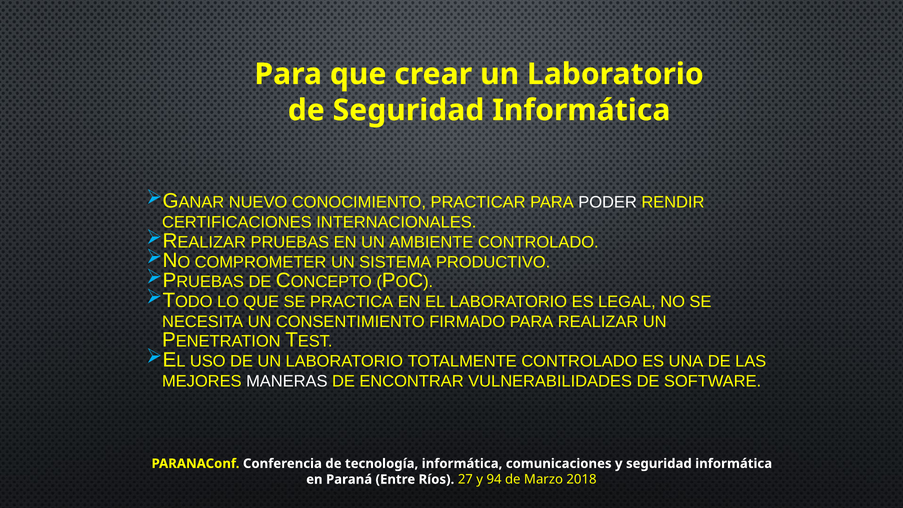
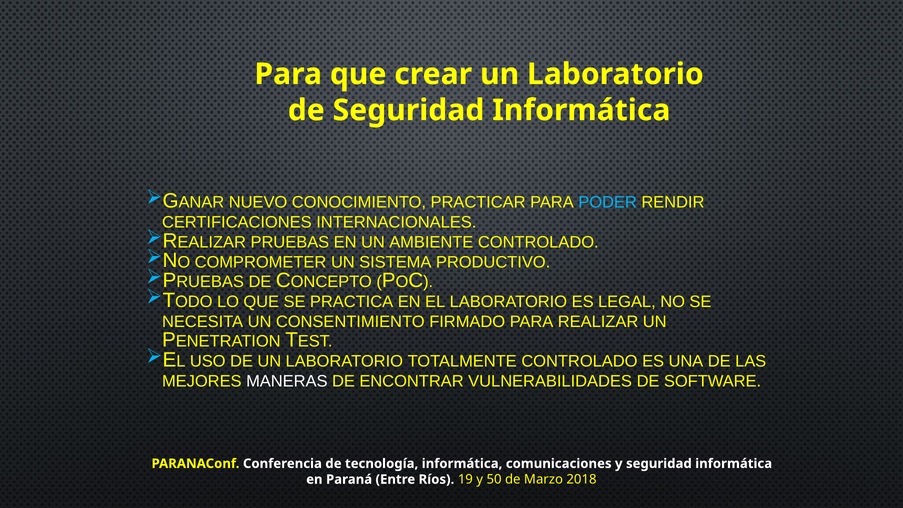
PODER colour: white -> light blue (608, 202)
27: 27 -> 19 (465, 479)
94: 94 -> 50 (494, 479)
